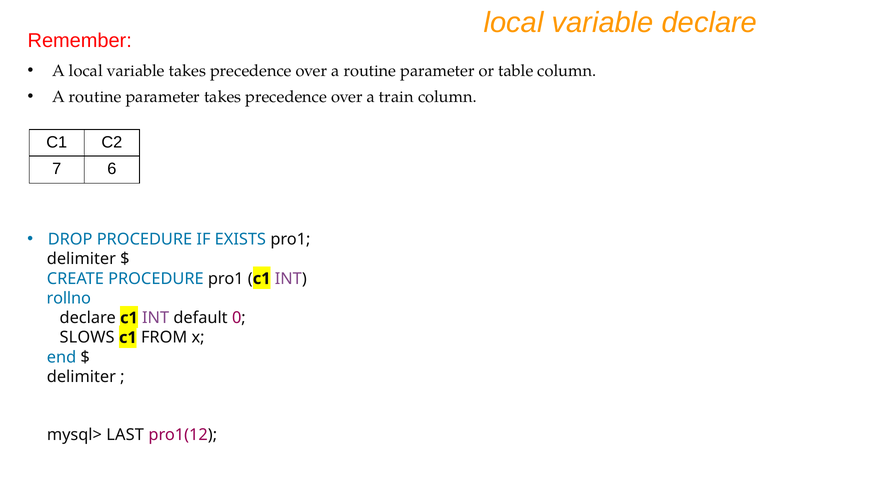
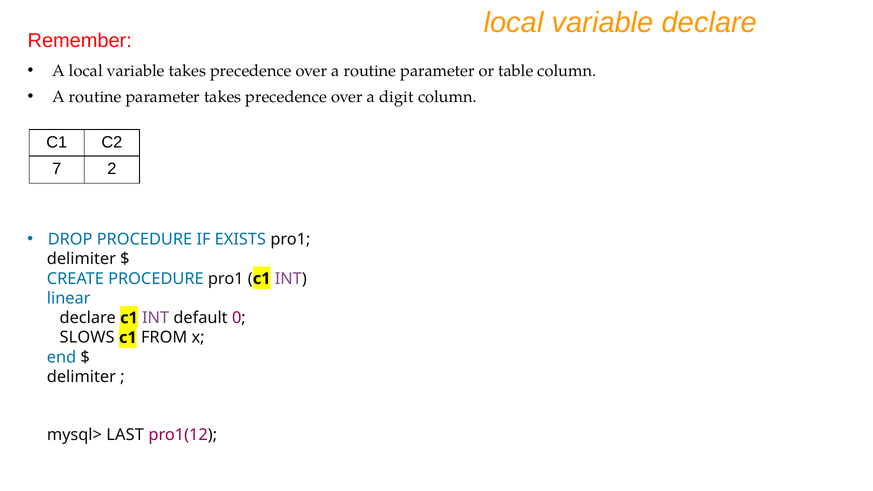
train: train -> digit (396, 97)
6: 6 -> 2 (112, 169)
rollno: rollno -> linear (69, 298)
